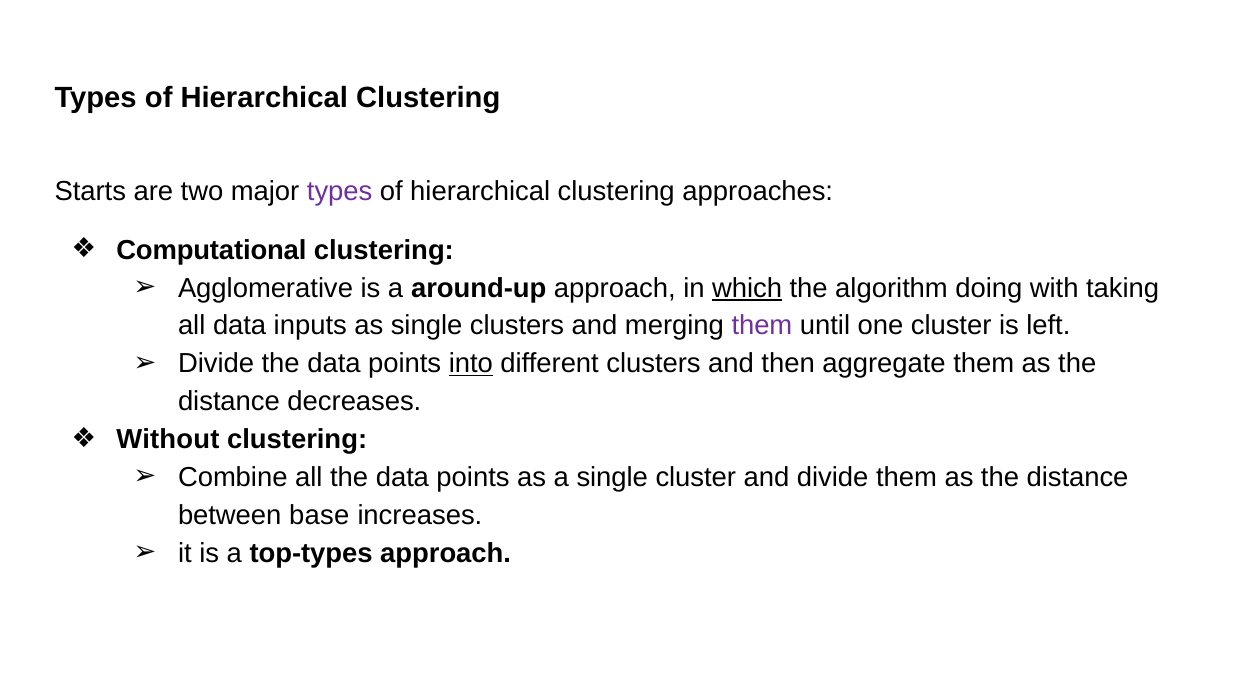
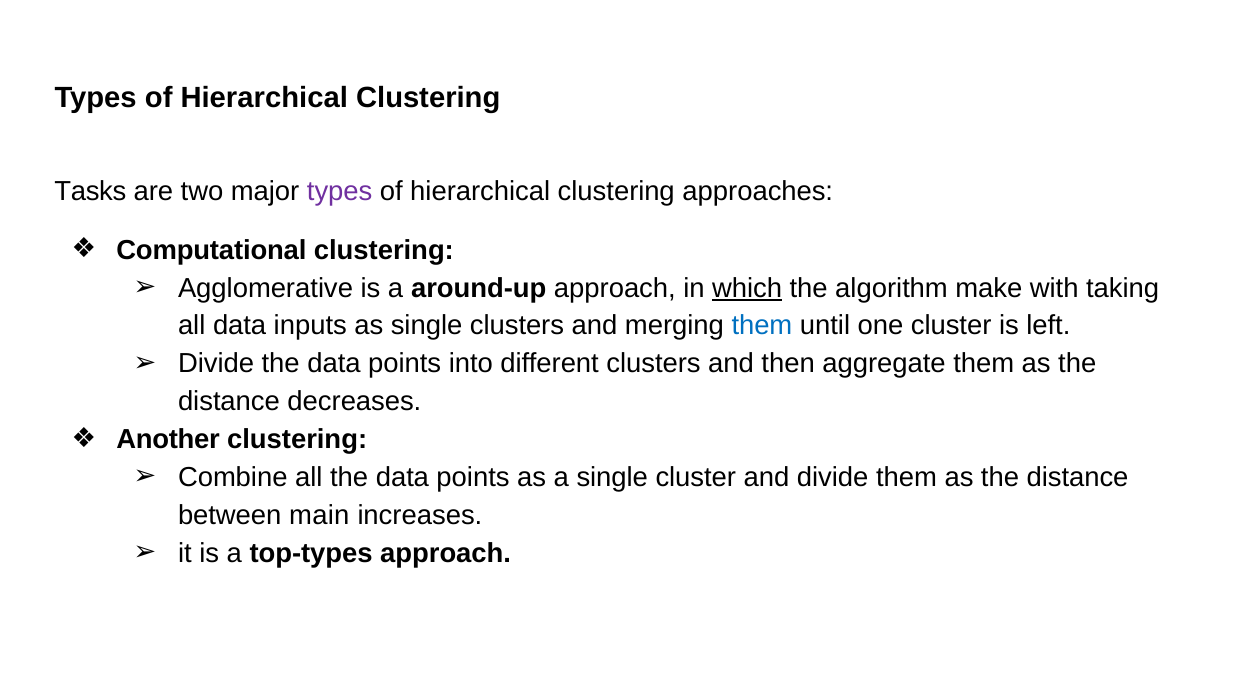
Starts: Starts -> Tasks (90, 191)
doing: doing -> make (989, 288)
them colour: purple -> blue (762, 326)
into underline: present -> none (471, 363)
Without: Without -> Another (168, 439)
base: base -> main (319, 515)
